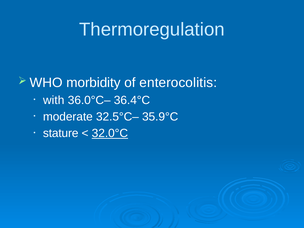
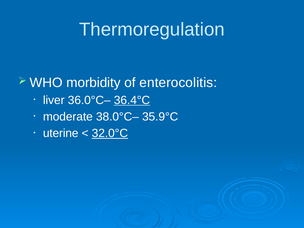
with: with -> liver (54, 100)
36.4°C underline: none -> present (132, 100)
32.5°C–: 32.5°C– -> 38.0°C– (117, 117)
stature: stature -> uterine (61, 133)
